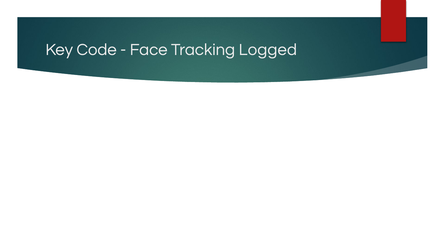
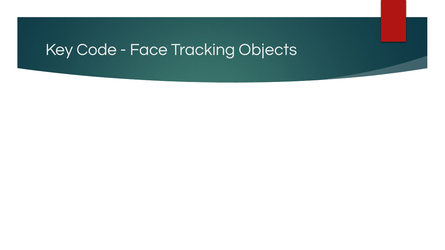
Logged: Logged -> Objects (268, 50)
